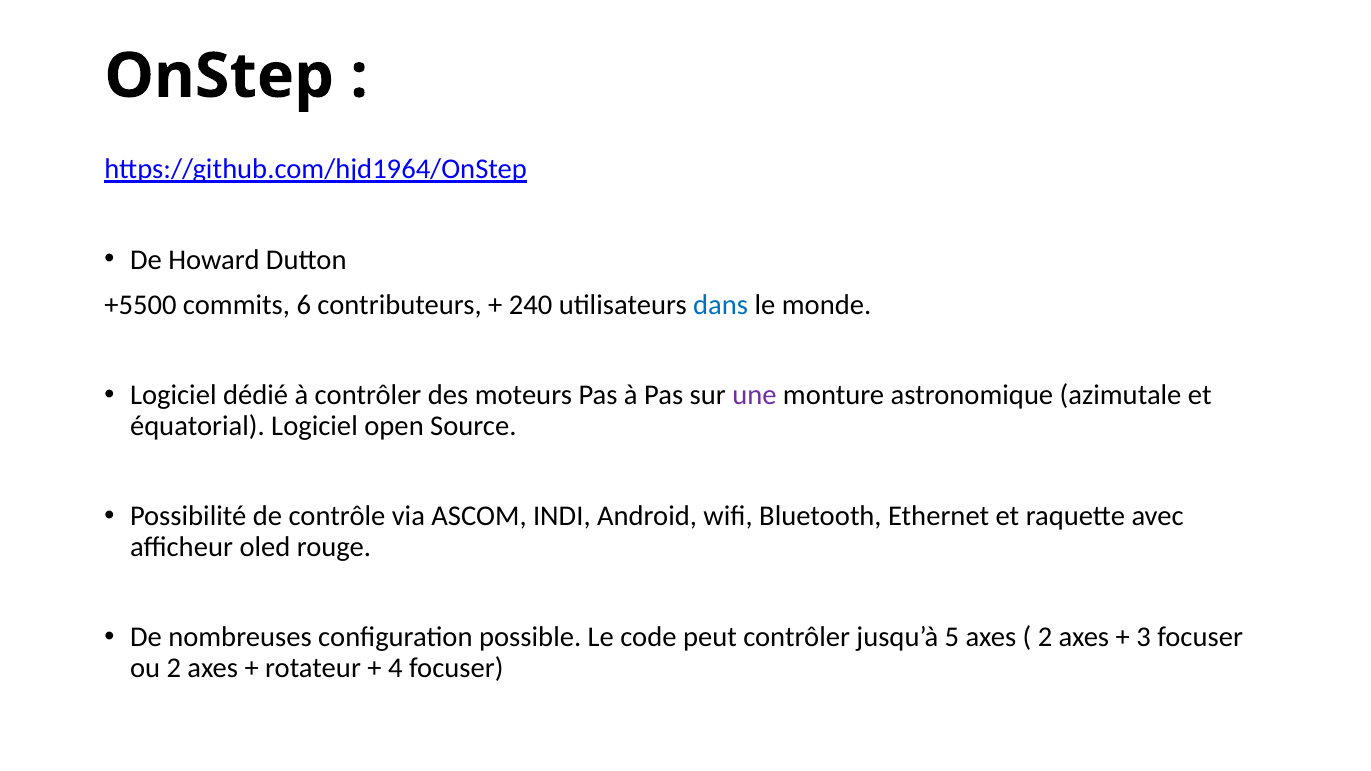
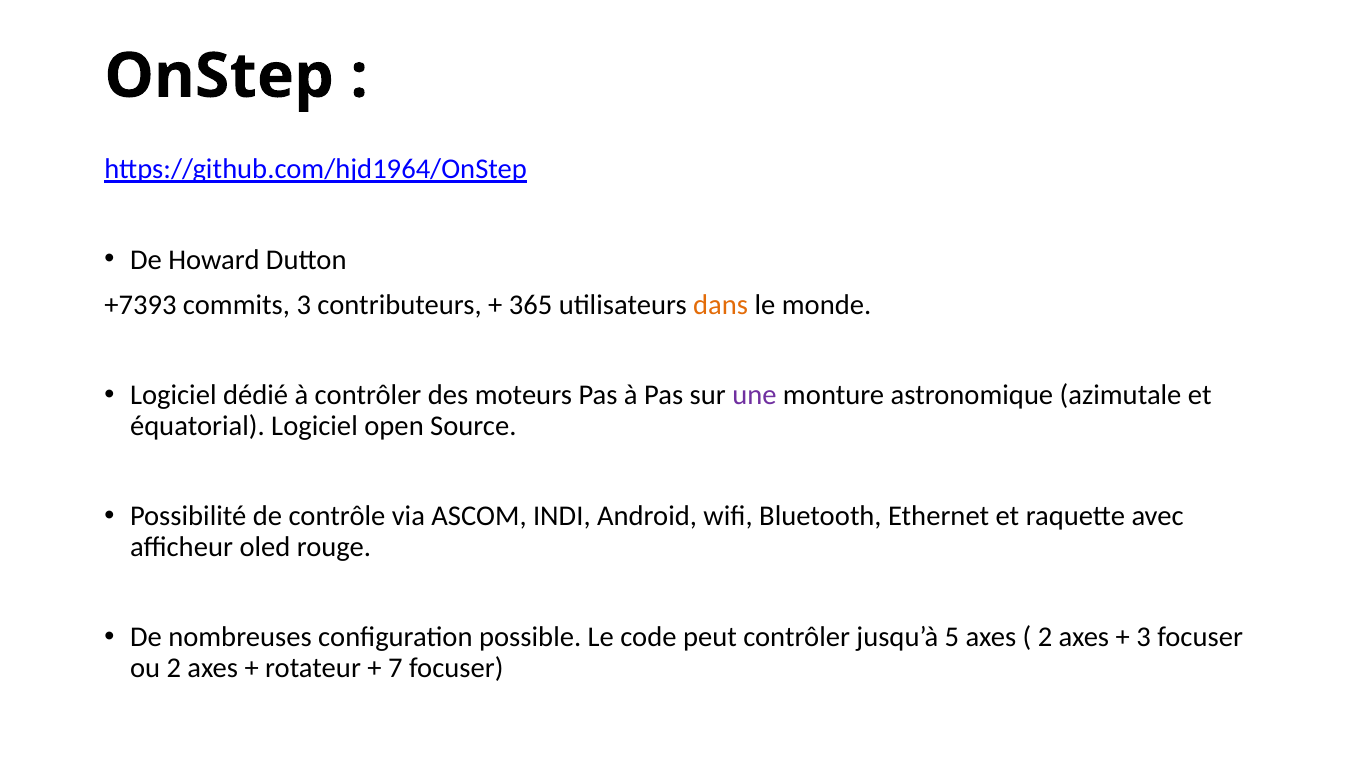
+5500: +5500 -> +7393 (140, 305)
commits 6: 6 -> 3 (304, 305)
240: 240 -> 365 (531, 305)
dans colour: blue -> orange (721, 305)
4: 4 -> 7 (395, 668)
